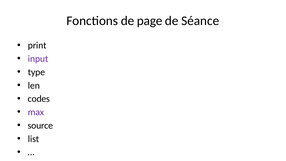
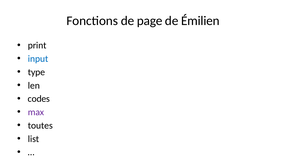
Séance: Séance -> Émilien (200, 21)
input colour: purple -> blue (38, 59)
source: source -> toutes (40, 125)
